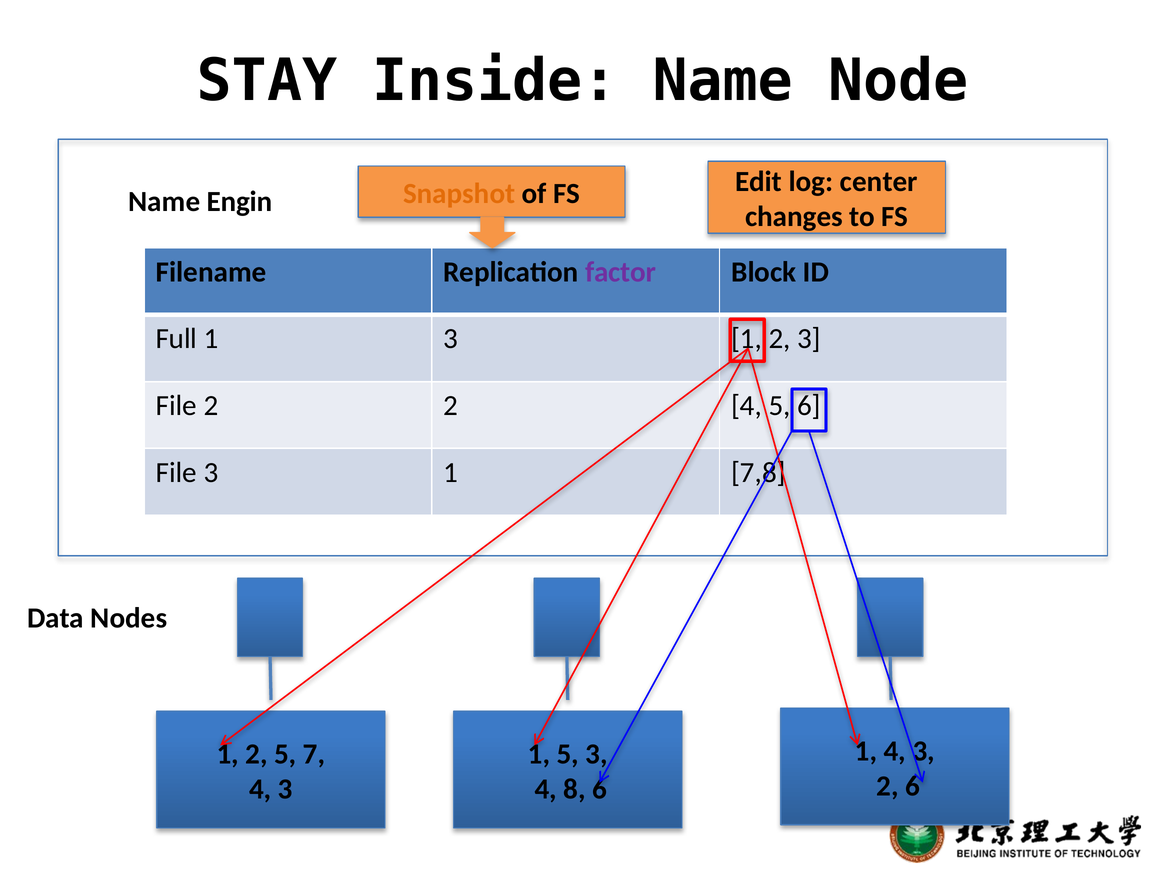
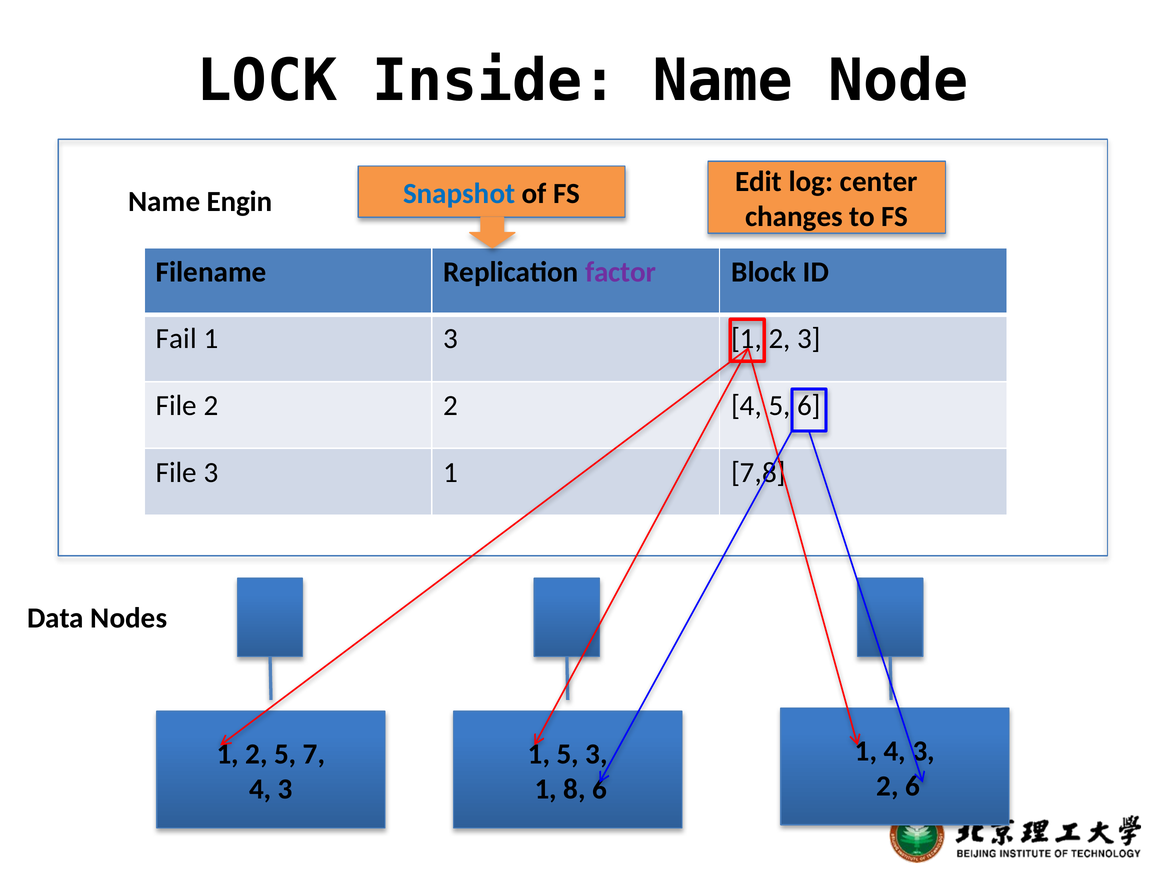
STAY: STAY -> LOCK (267, 81)
Snapshot colour: orange -> blue (459, 194)
Full: Full -> Fail (176, 339)
4: 4 -> 1 (546, 789)
